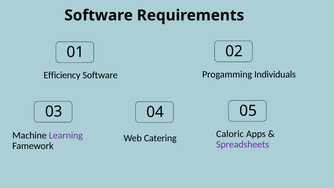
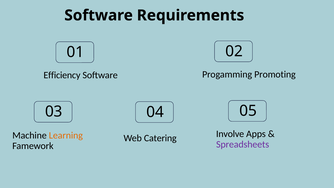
Individuals: Individuals -> Promoting (275, 74)
Caloric: Caloric -> Involve (230, 134)
Learning colour: purple -> orange (66, 135)
